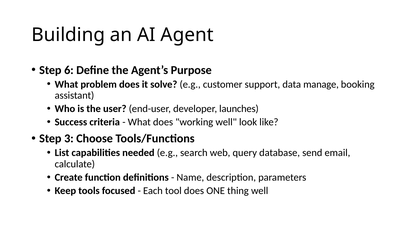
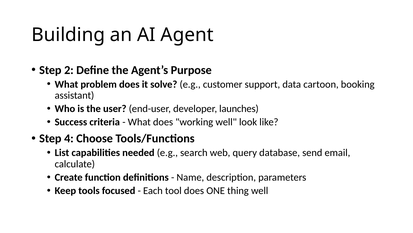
6: 6 -> 2 (69, 70)
manage: manage -> cartoon (321, 84)
3: 3 -> 4 (69, 138)
